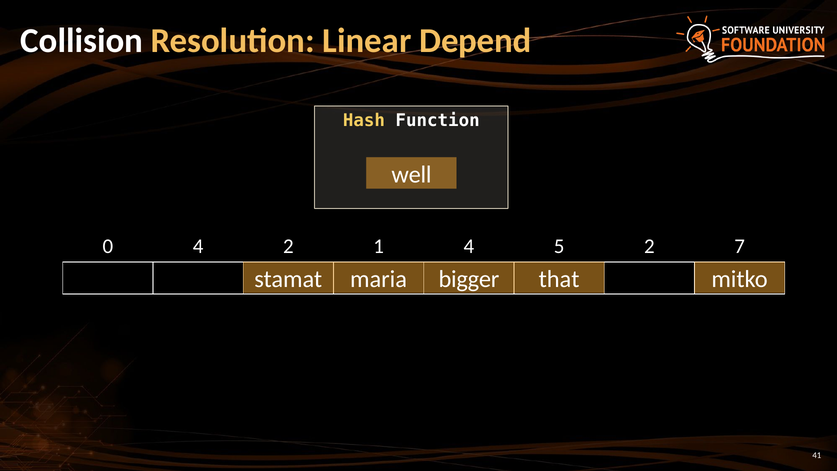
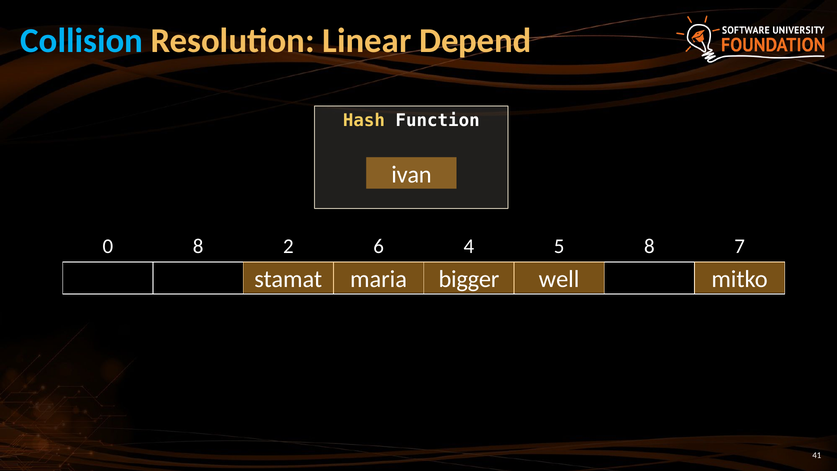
Collision colour: white -> light blue (82, 41)
well: well -> ivan (411, 175)
0 4: 4 -> 8 (198, 246)
1: 1 -> 6 (379, 246)
5 2: 2 -> 8 (649, 246)
that: that -> well (559, 279)
